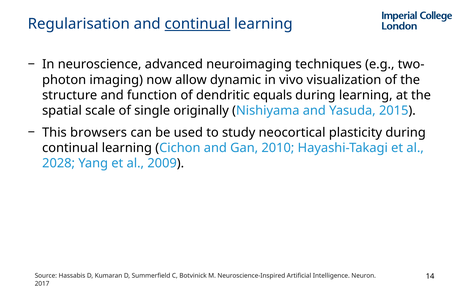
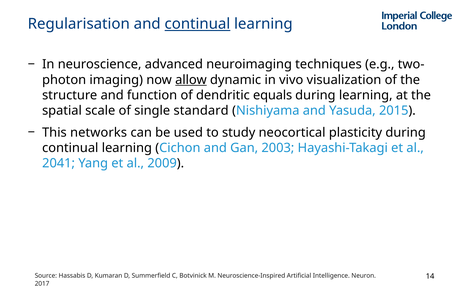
allow underline: none -> present (191, 80)
originally: originally -> standard (201, 111)
browsers: browsers -> networks (99, 132)
2010: 2010 -> 2003 (278, 148)
2028: 2028 -> 2041 (59, 163)
